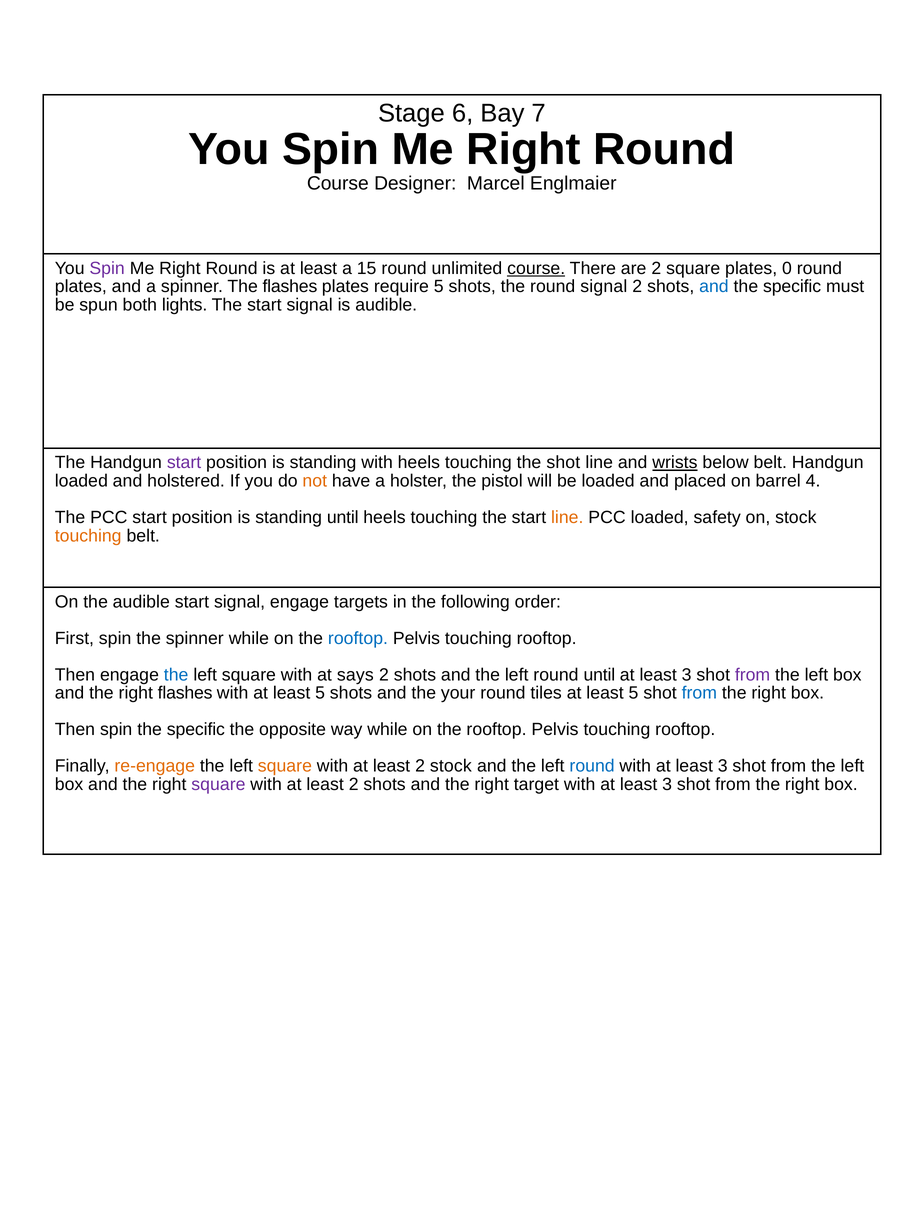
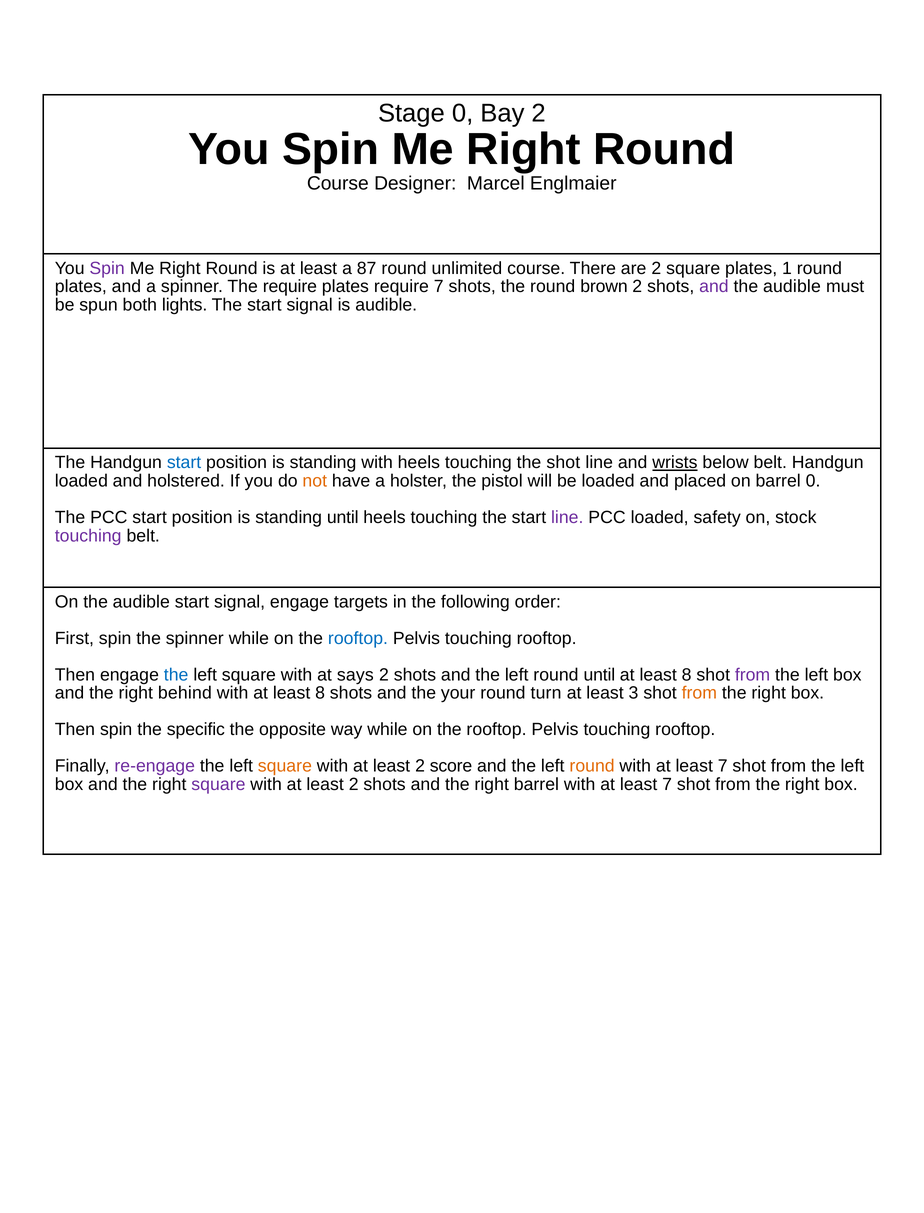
Stage 6: 6 -> 0 (463, 113)
Bay 7: 7 -> 2 (539, 113)
15: 15 -> 87 (367, 268)
course underline: present -> none (536, 268)
0: 0 -> 1 (787, 268)
The flashes: flashes -> require (290, 287)
require 5: 5 -> 7 (439, 287)
round signal: signal -> brown (604, 287)
and colour: blue -> purple (714, 287)
specific: specific -> audible (792, 287)
start colour: purple -> blue (184, 463)
barrel 4: 4 -> 0 (813, 481)
line colour: orange -> purple (567, 517)
touching colour: orange -> purple (88, 536)
3: 3 -> 8 (687, 675)
right flashes: flashes -> behind (185, 693)
with at least 5: 5 -> 8 (320, 693)
tiles: tiles -> turn (546, 693)
5: 5 -> 3 (634, 693)
from colour: blue -> orange (699, 693)
re-engage colour: orange -> purple (155, 766)
2 stock: stock -> score (451, 766)
round colour: blue -> orange (592, 766)
3: 3 -> 7 (723, 766)
right target: target -> barrel (536, 784)
3: 3 -> 7 (667, 784)
